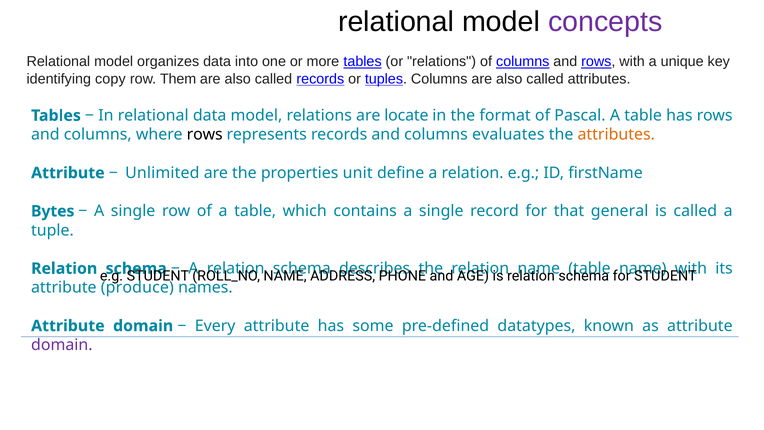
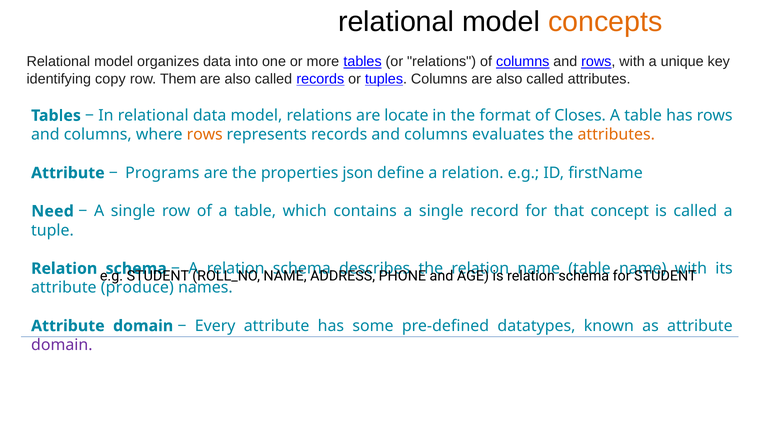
concepts colour: purple -> orange (605, 22)
Pascal: Pascal -> Closes (580, 116)
rows colour: black -> orange (205, 135)
Unlimited: Unlimited -> Programs (162, 173)
unit: unit -> json (358, 173)
Bytes: Bytes -> Need (53, 211)
general: general -> concept (620, 211)
